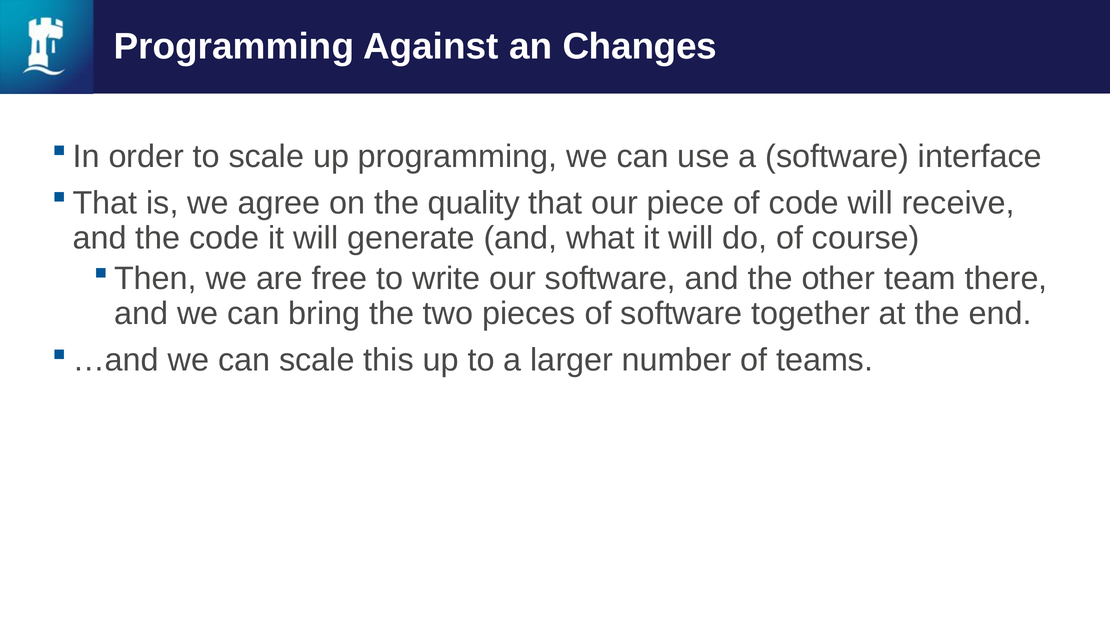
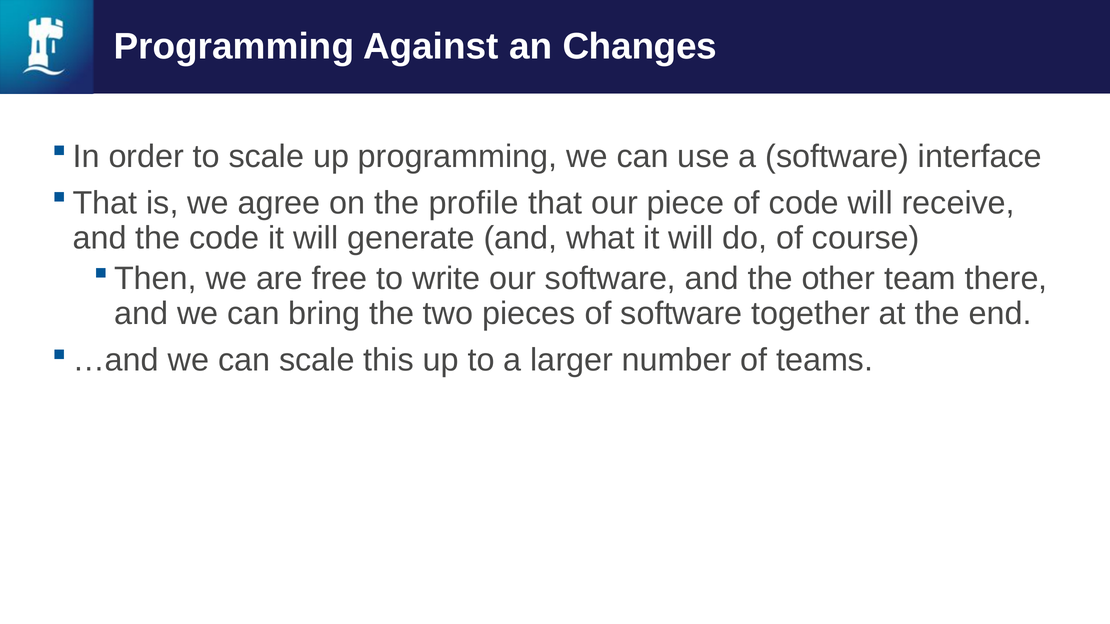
quality: quality -> profile (474, 203)
